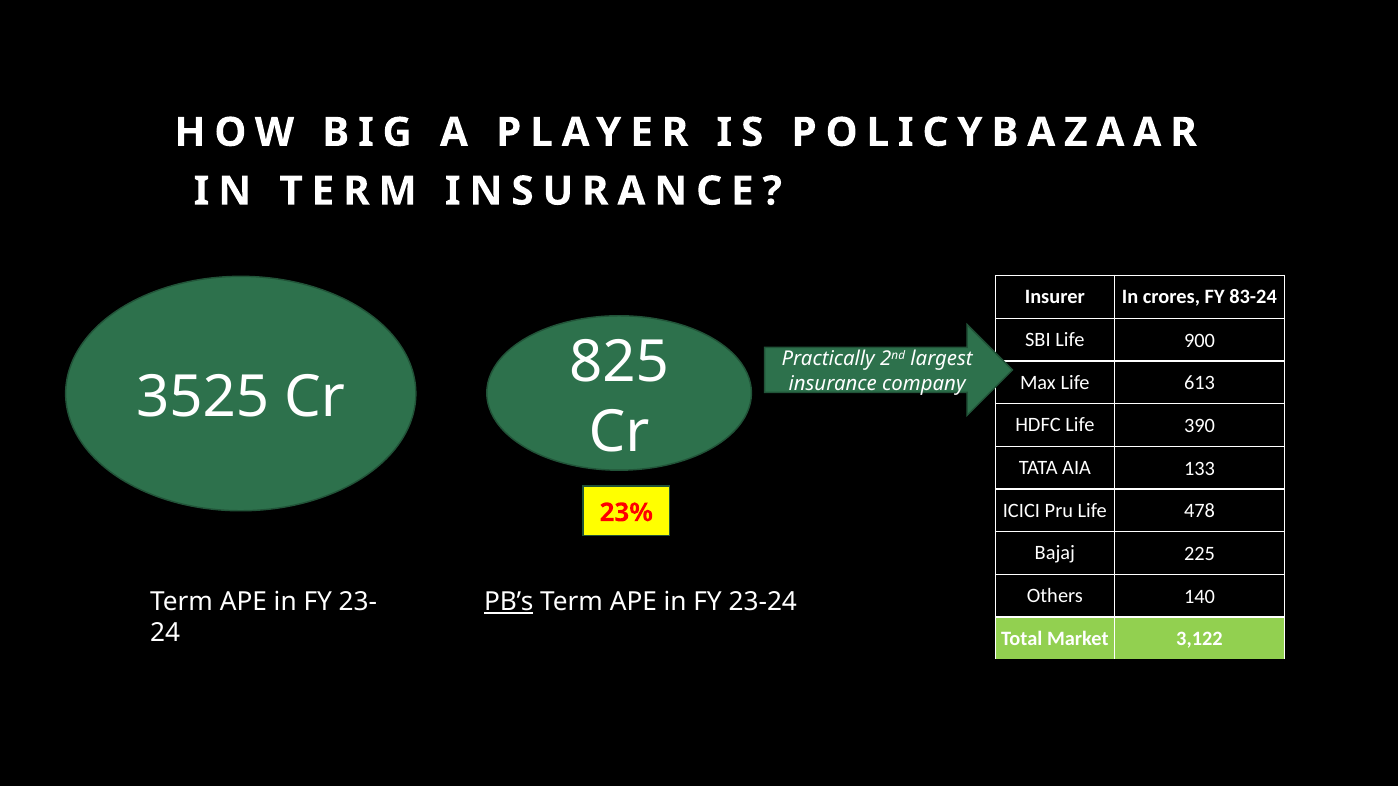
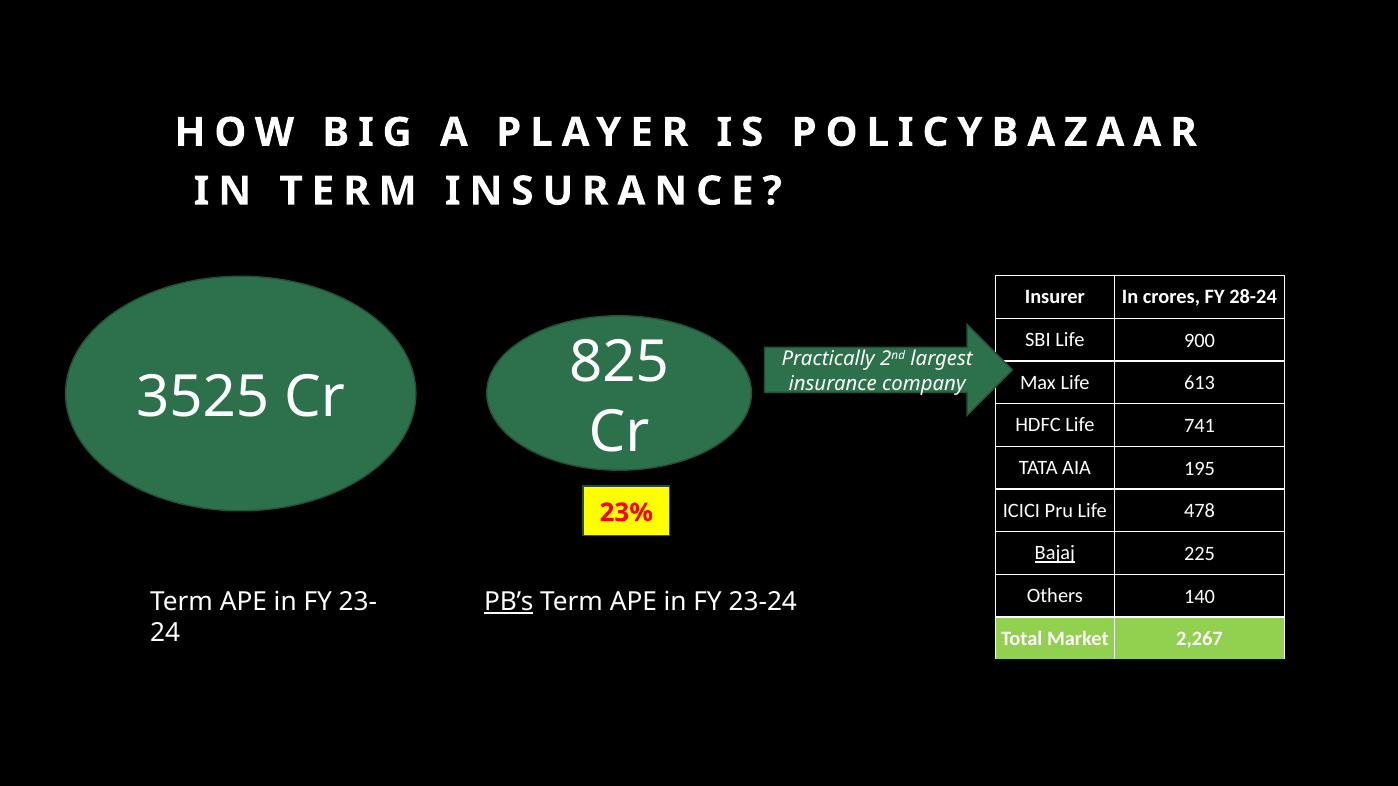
83-24: 83-24 -> 28-24 (1253, 297)
390: 390 -> 741 (1199, 426)
133: 133 -> 195 (1199, 469)
Bajaj underline: none -> present (1055, 553)
3,122: 3,122 -> 2,267 (1199, 639)
